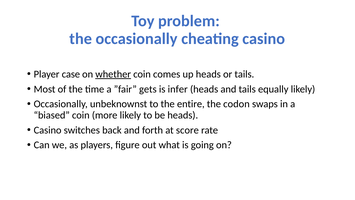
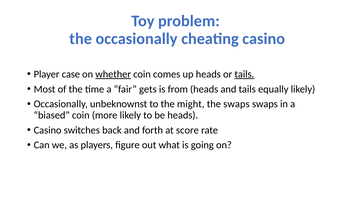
tails underline: none -> present (244, 74)
infer: infer -> from (178, 89)
entire: entire -> might (191, 104)
the codon: codon -> swaps (236, 104)
